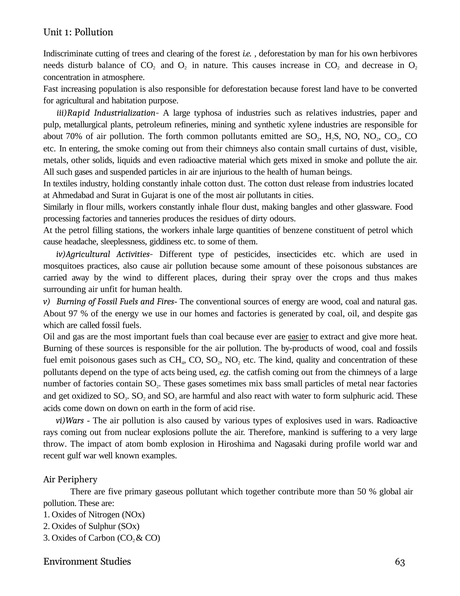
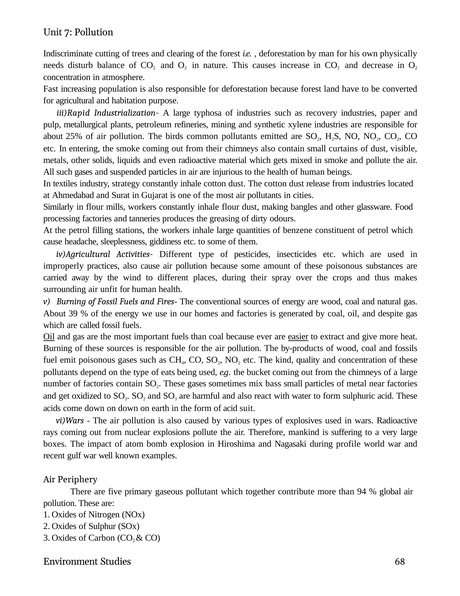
1: 1 -> 7 (68, 32)
herbivores: herbivores -> physically (399, 53)
relatives: relatives -> recovery (322, 113)
70%: 70% -> 25% (74, 136)
forth: forth -> birds (174, 136)
holding: holding -> strategy (126, 183)
residues: residues -> greasing (224, 218)
mosquitoes: mosquitoes -> improperly (64, 265)
97: 97 -> 39 (73, 313)
Oil underline: none -> present (49, 336)
acts: acts -> eats (168, 372)
catfish: catfish -> bucket (259, 372)
rise: rise -> suit (247, 408)
throw: throw -> boxes (55, 443)
50: 50 -> 94 (362, 491)
63: 63 -> 68 (400, 561)
